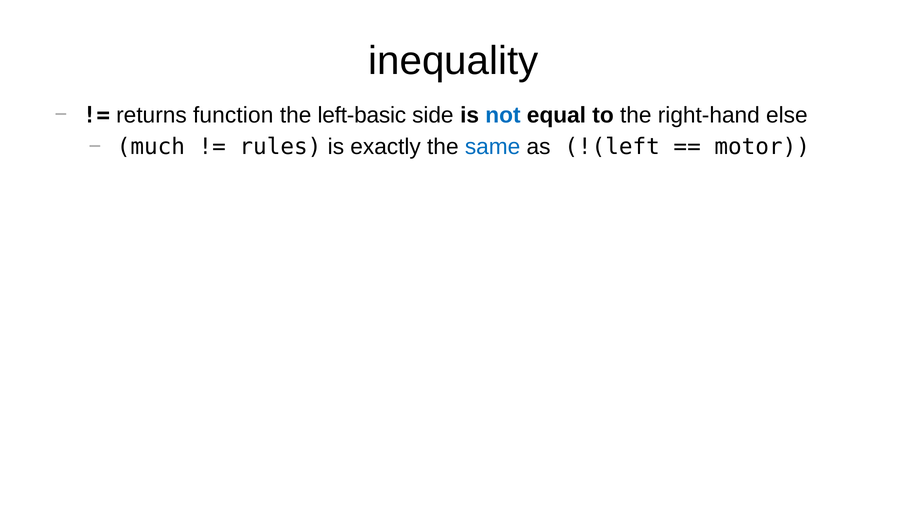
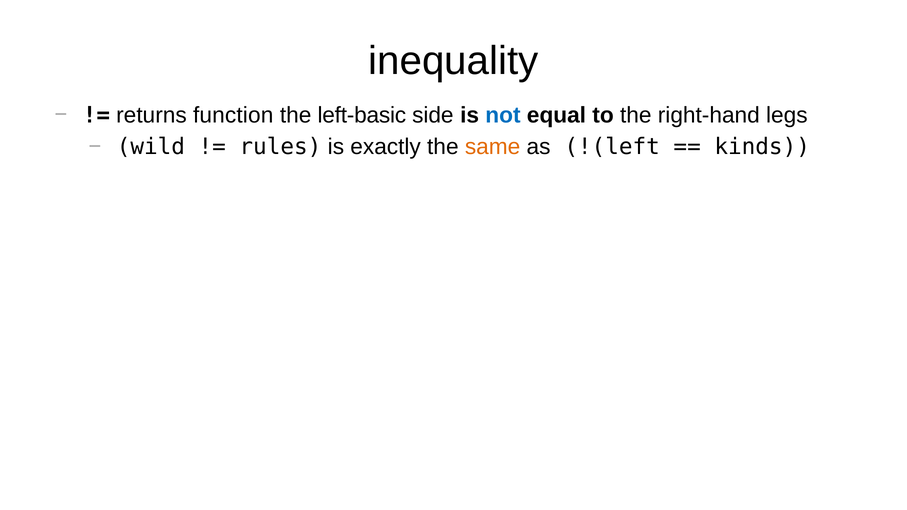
else: else -> legs (787, 115)
much: much -> wild (151, 147)
same colour: blue -> orange (493, 147)
motor: motor -> kinds (762, 147)
